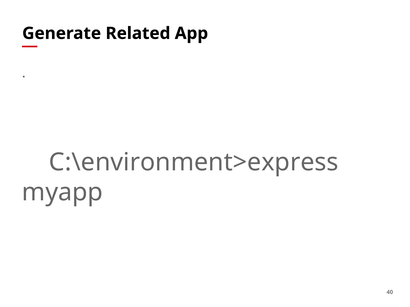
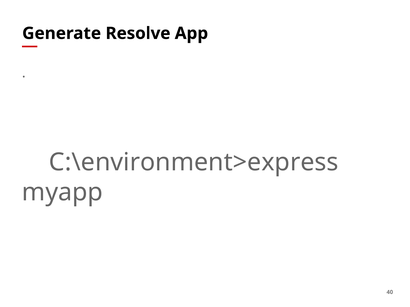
Related: Related -> Resolve (138, 33)
